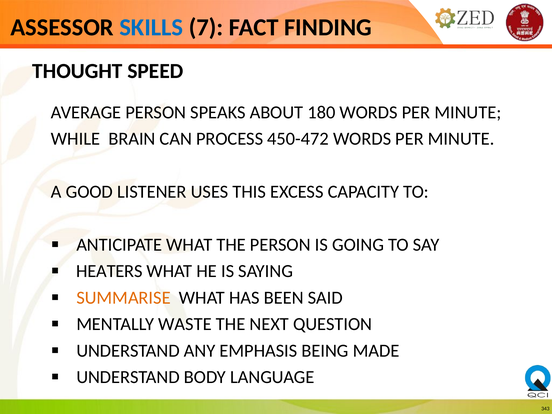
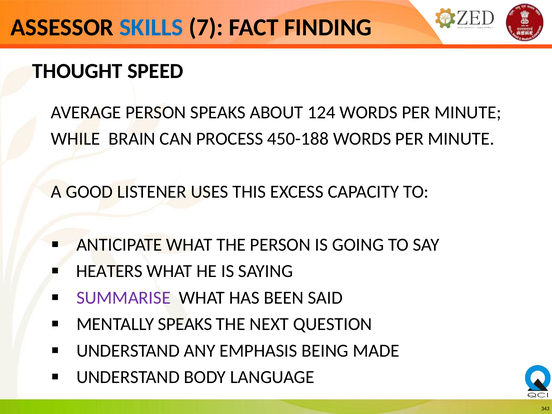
180: 180 -> 124 (321, 112)
450-472: 450-472 -> 450-188 (298, 139)
SUMMARISE colour: orange -> purple (123, 298)
MENTALLY WASTE: WASTE -> SPEAKS (185, 324)
